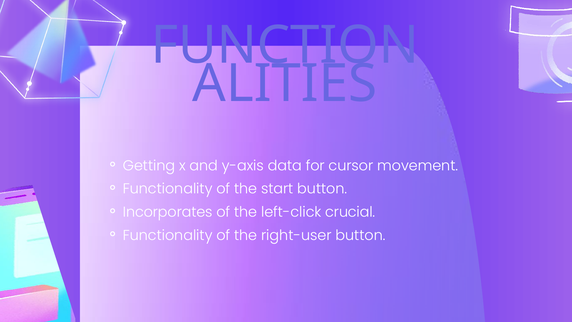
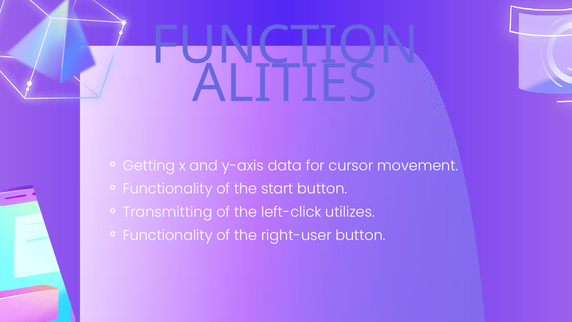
Incorporates: Incorporates -> Transmitting (168, 212)
crucial: crucial -> utilizes (350, 212)
